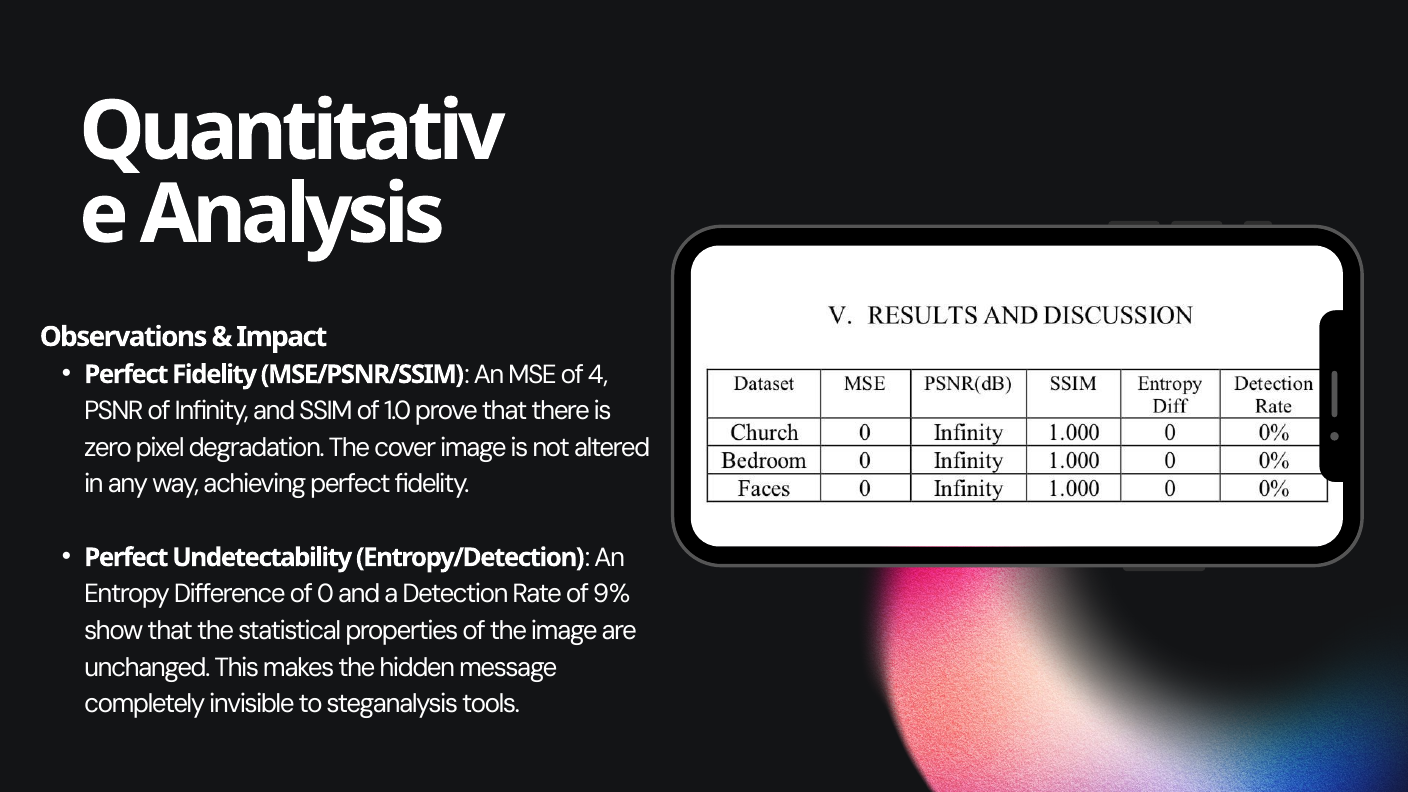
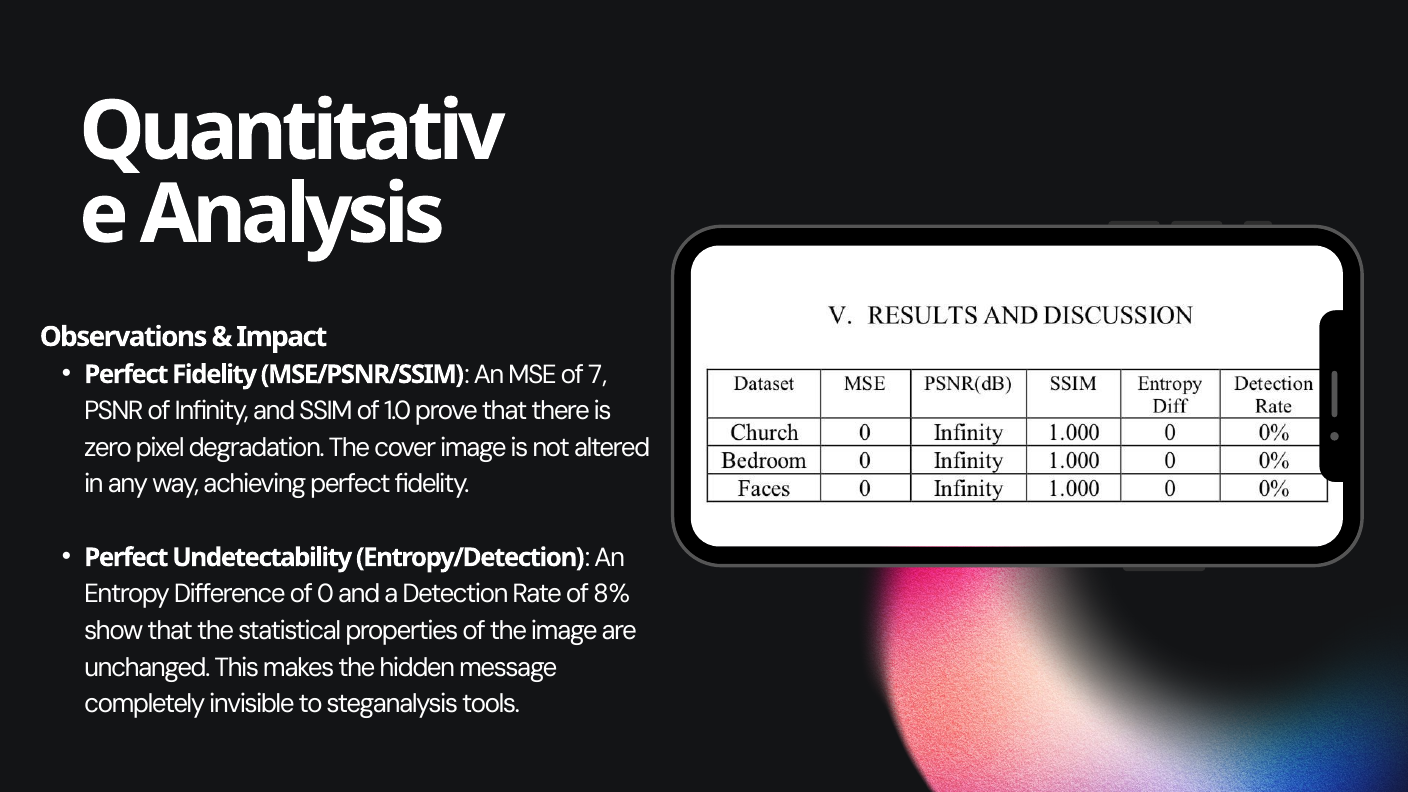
4: 4 -> 7 (598, 374)
9%: 9% -> 8% (612, 594)
